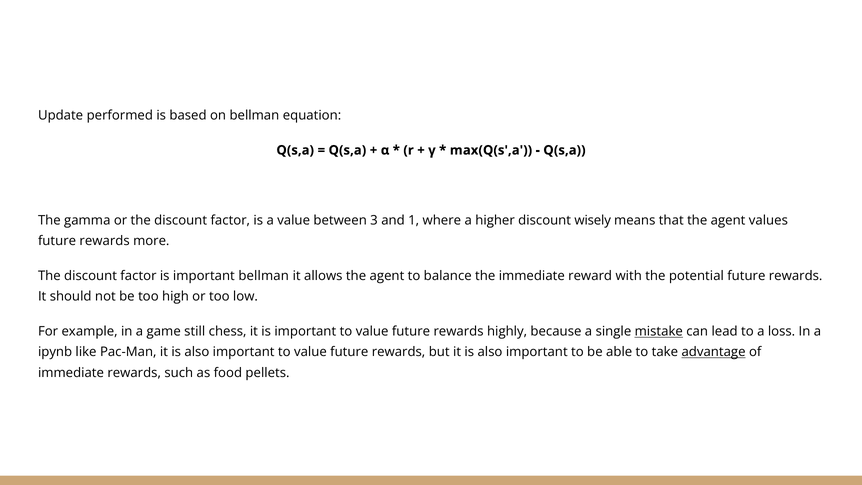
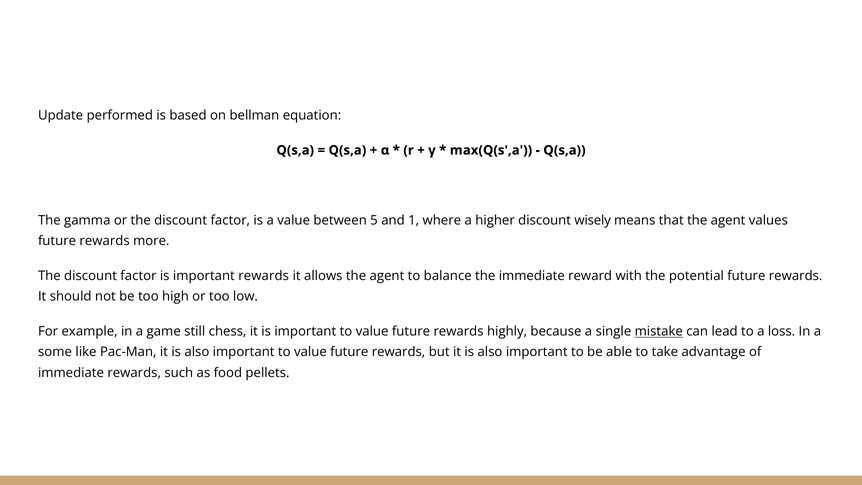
3: 3 -> 5 (374, 220)
important bellman: bellman -> rewards (264, 276)
ipynb: ipynb -> some (55, 352)
advantage underline: present -> none (714, 352)
